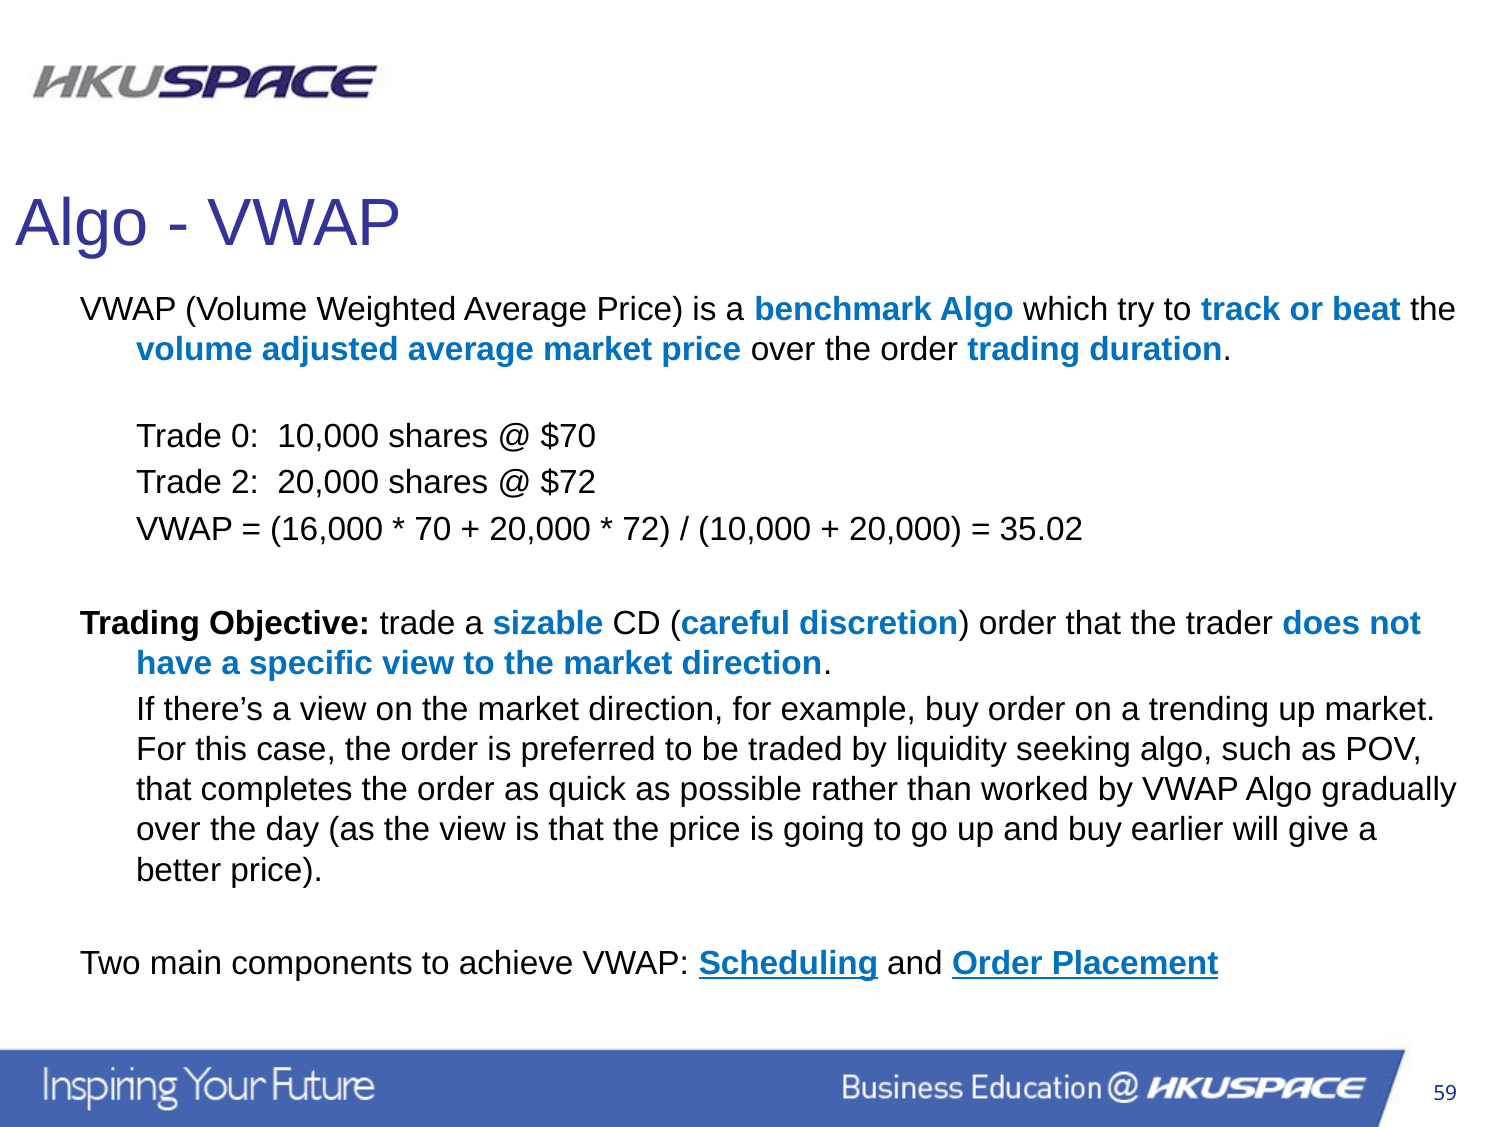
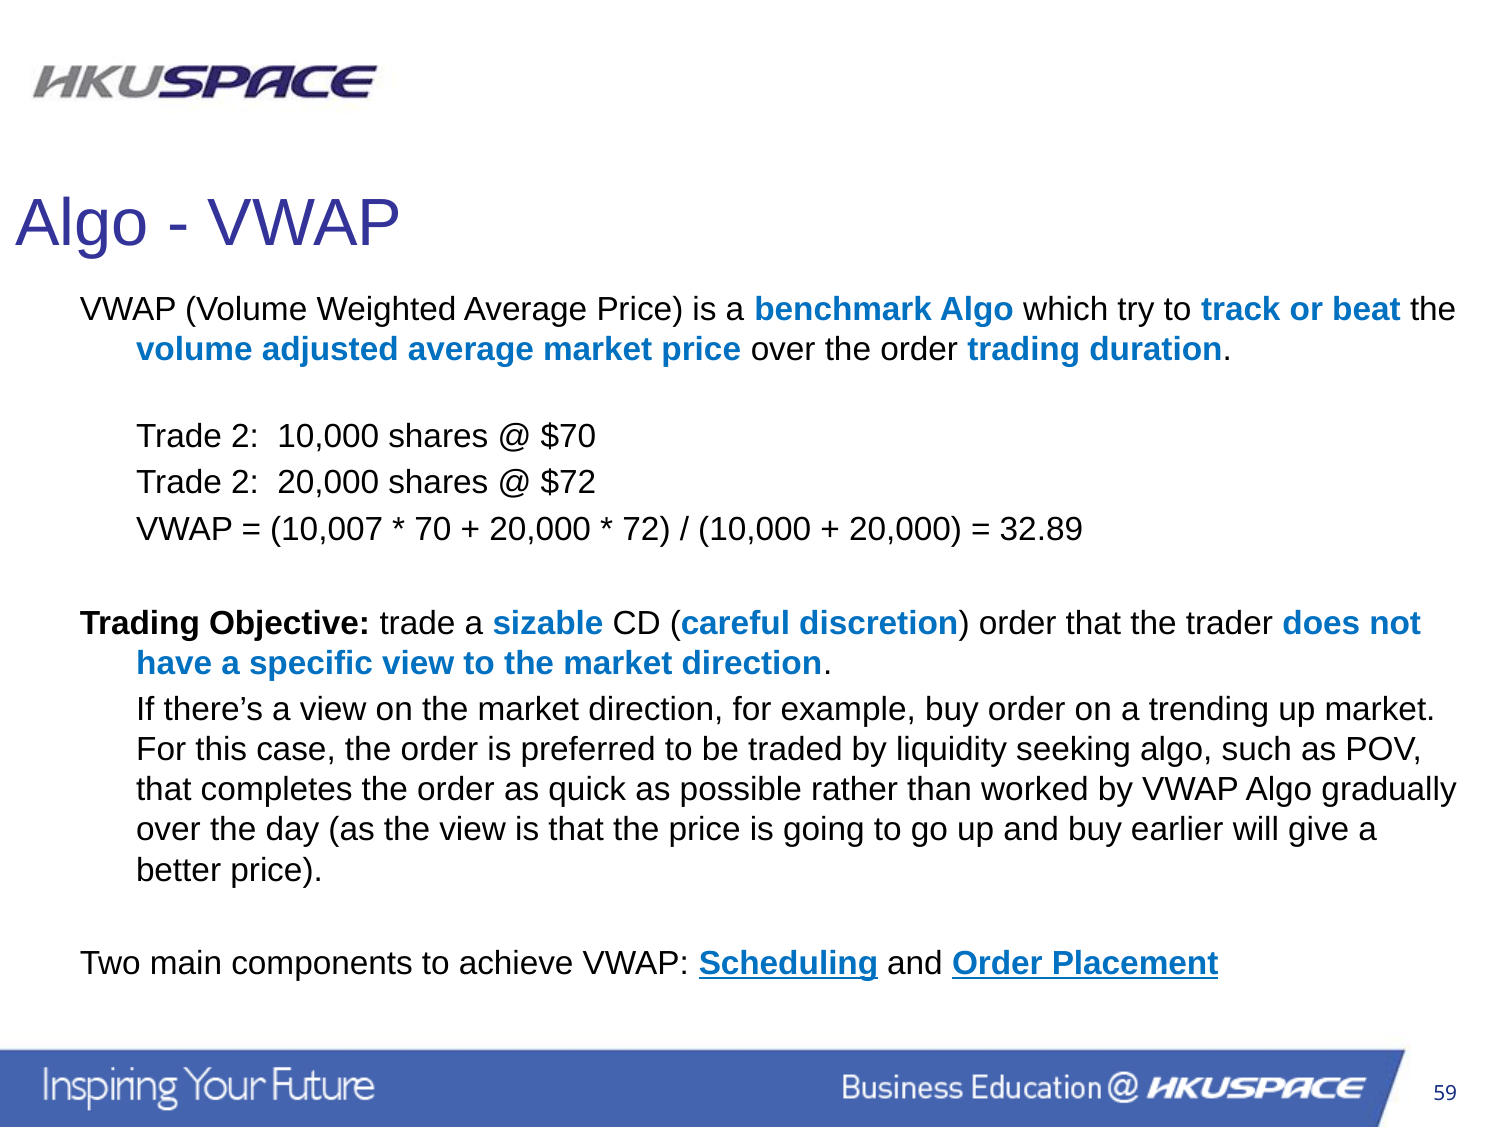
0: 0 -> 2 (245, 436)
16,000: 16,000 -> 10,007 (327, 530)
35.02: 35.02 -> 32.89 (1041, 530)
